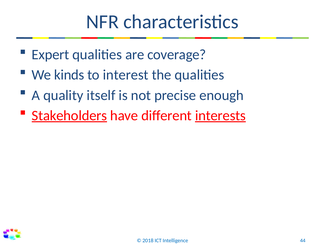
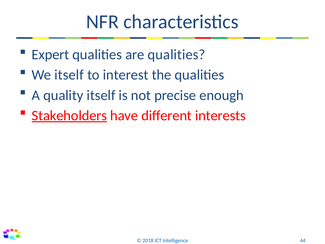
are coverage: coverage -> qualities (177, 55)
We kinds: kinds -> itself (69, 75)
interests underline: present -> none (220, 115)
